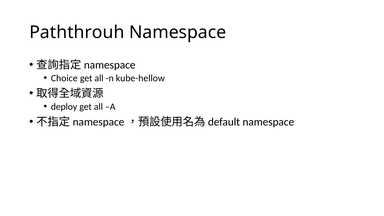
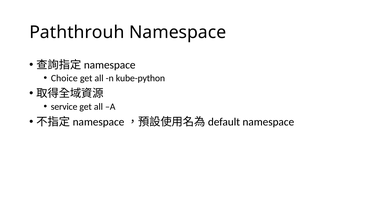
kube-hellow: kube-hellow -> kube-python (140, 78)
deploy: deploy -> service (64, 107)
